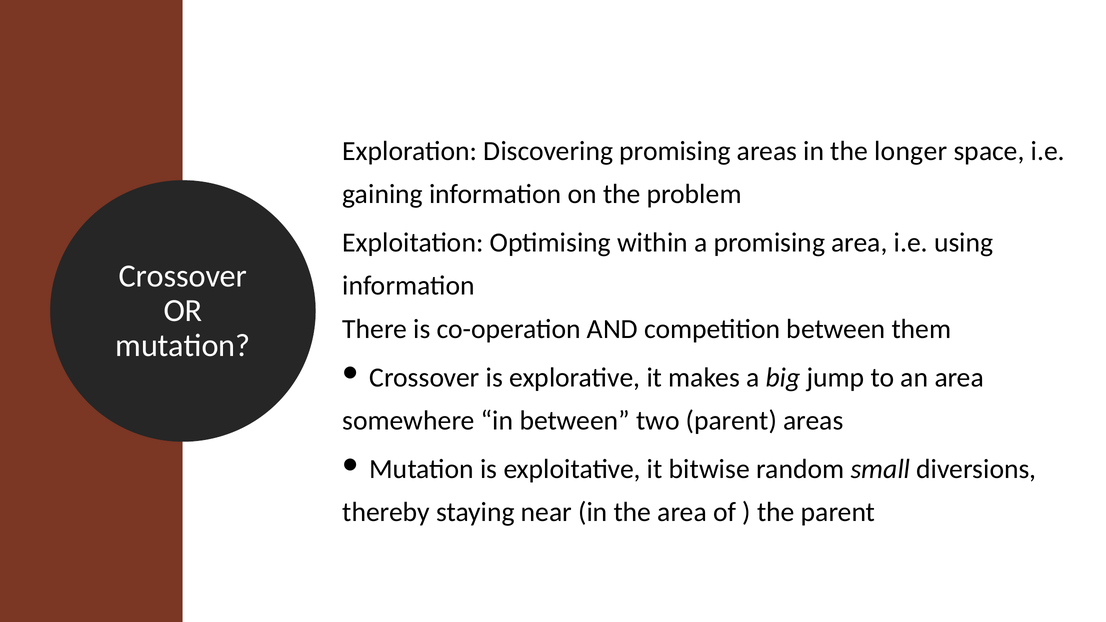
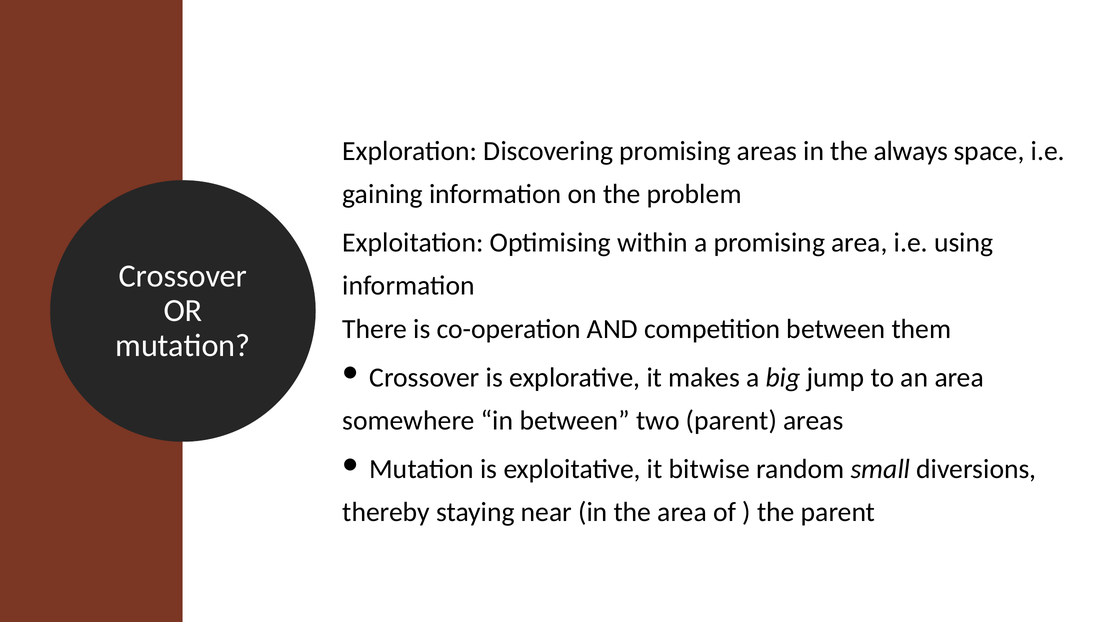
longer: longer -> always (911, 151)
